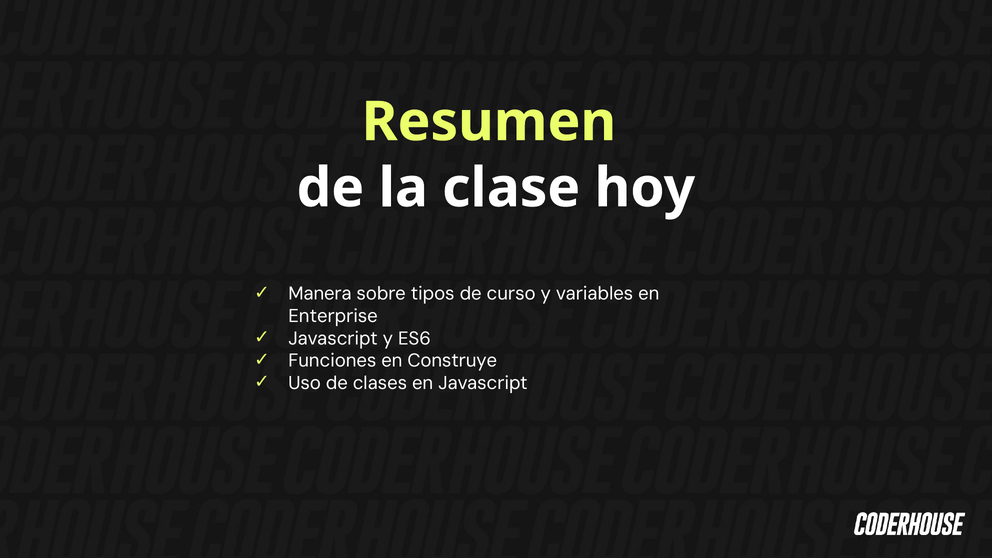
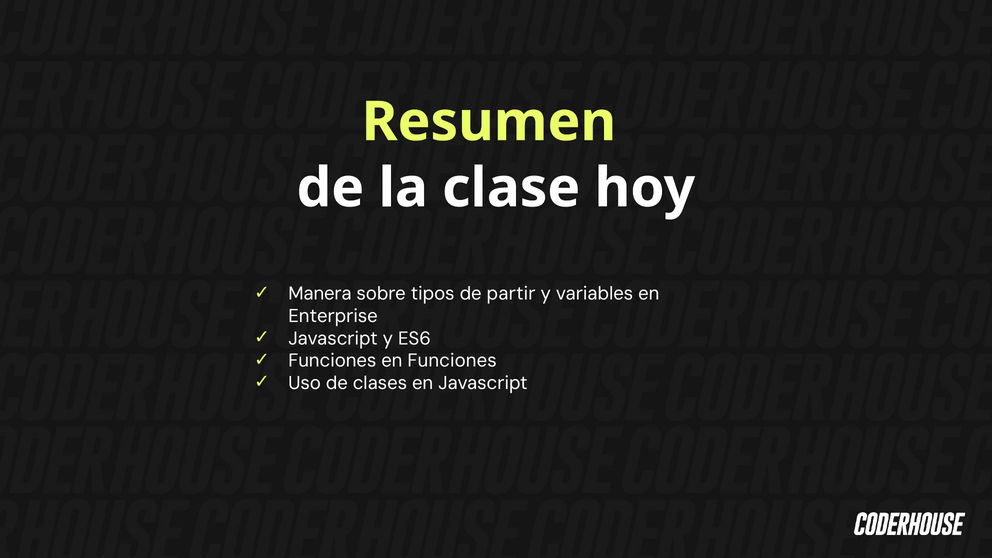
curso: curso -> partir (511, 294)
en Construye: Construye -> Funciones (452, 361)
